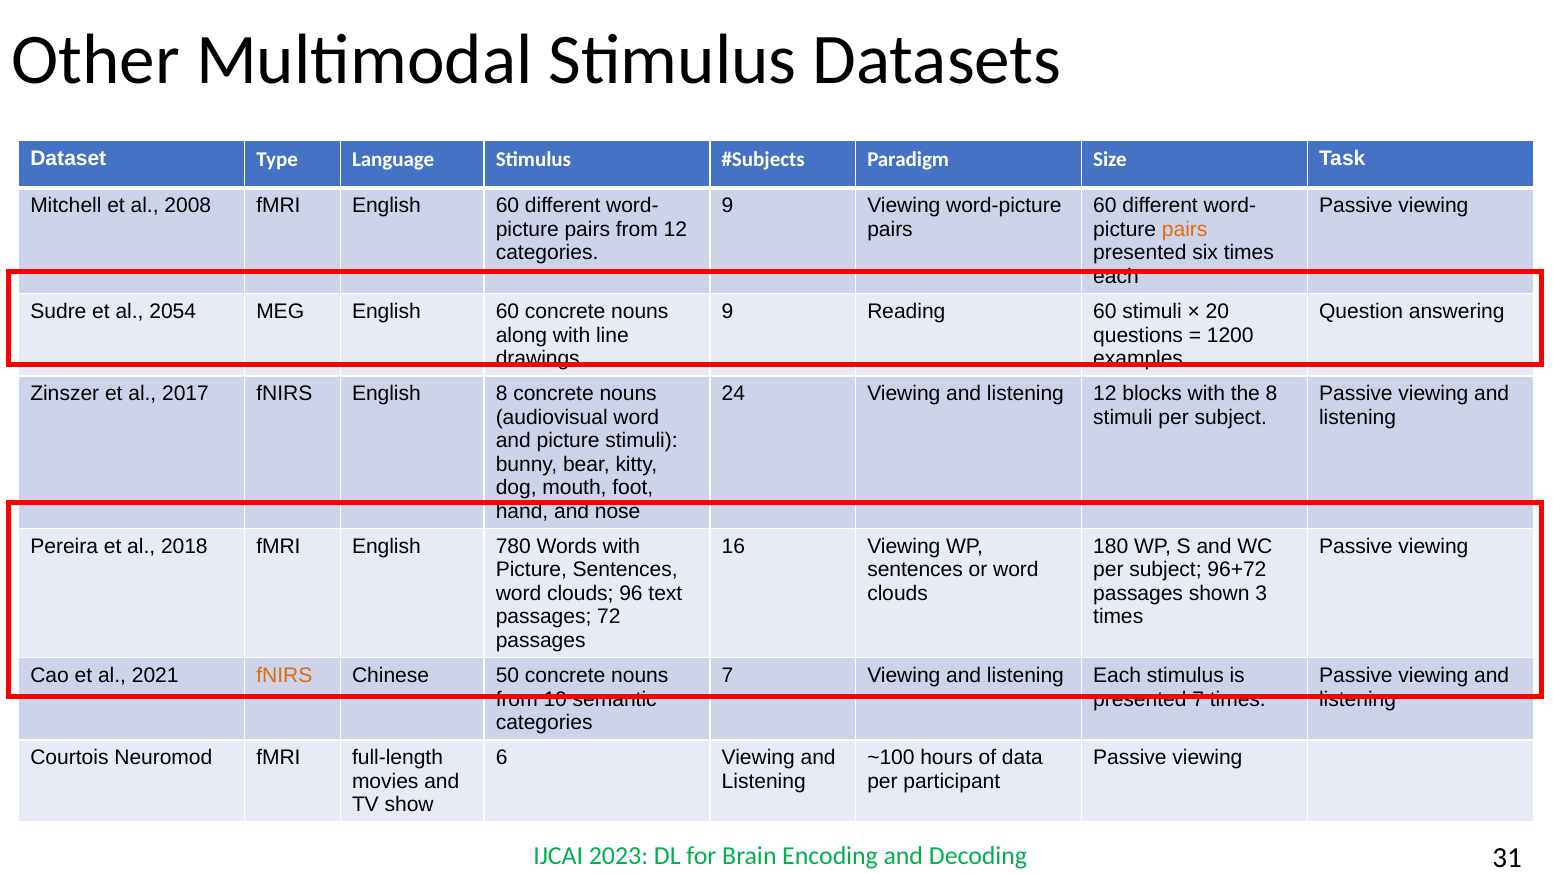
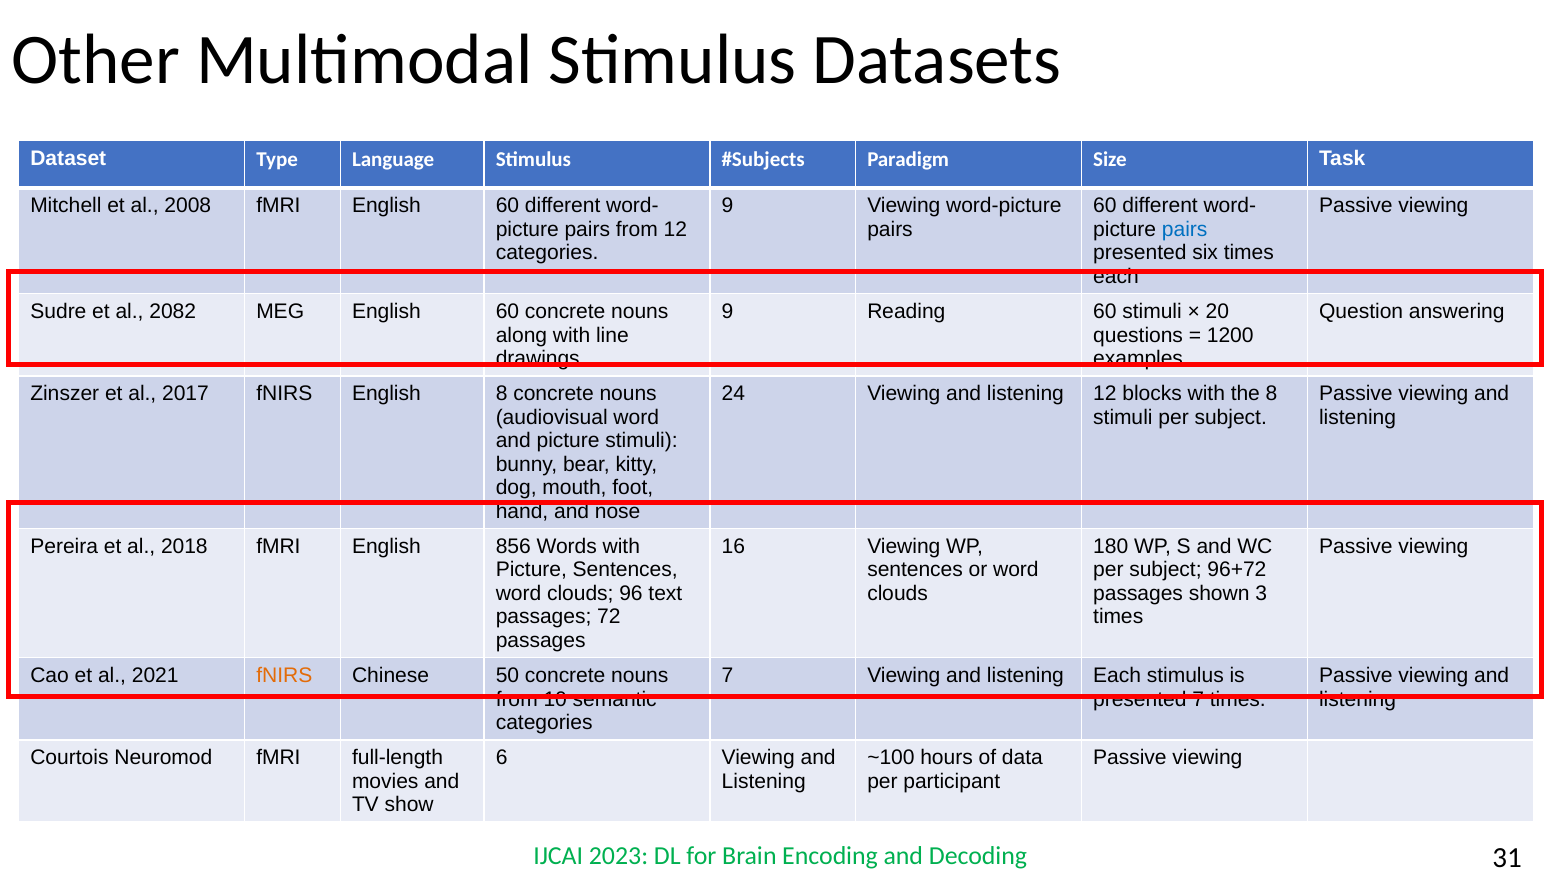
pairs colour: orange -> blue (1185, 229)
2054: 2054 -> 2082 (173, 311)
780: 780 -> 856 (513, 546)
